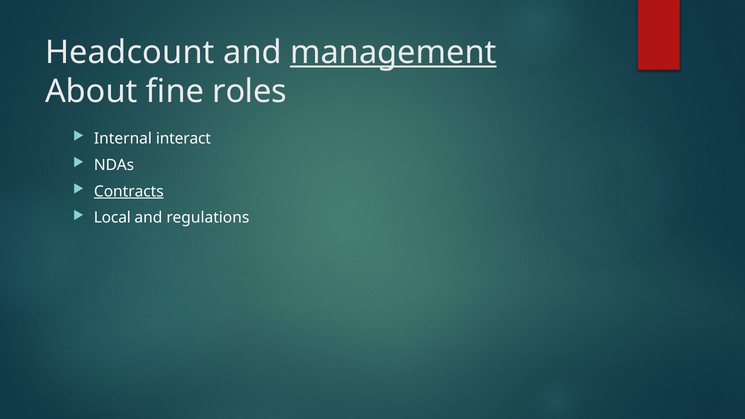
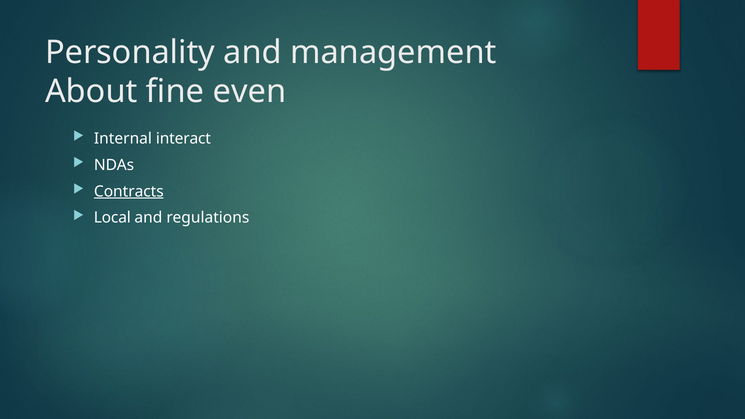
Headcount: Headcount -> Personality (130, 52)
management underline: present -> none (393, 52)
roles: roles -> even (249, 91)
